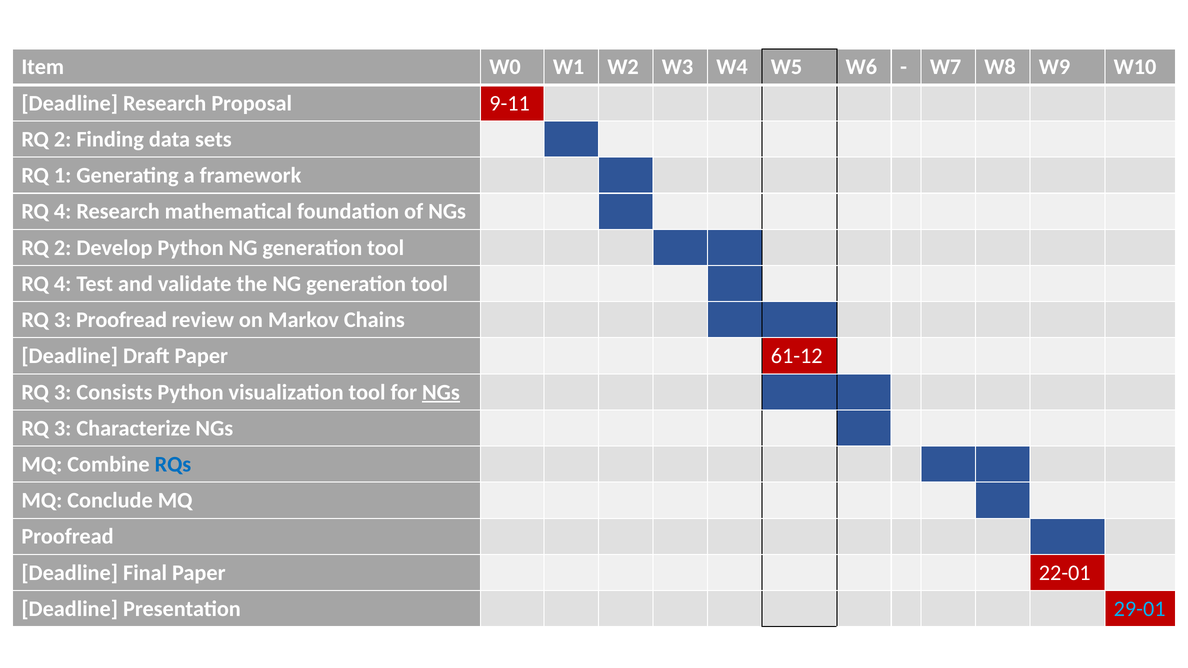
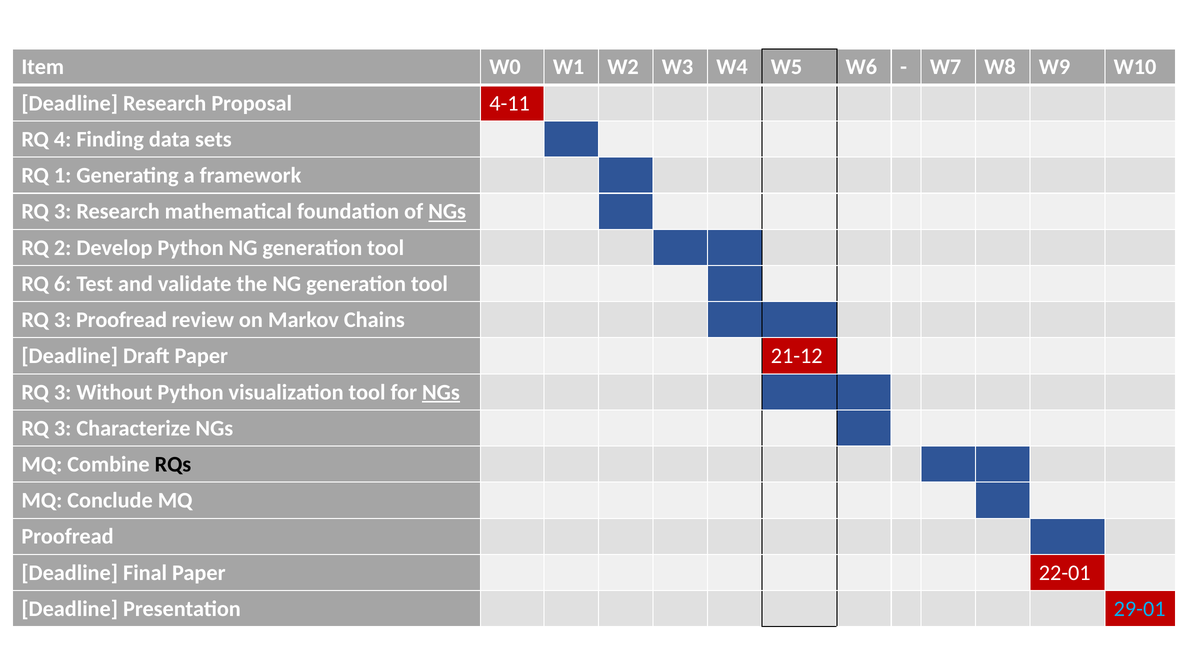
9-11: 9-11 -> 4-11 (510, 103)
2: 2 -> 4 (63, 139)
4: 4 -> 3 (63, 212)
NGs underline: none -> present (447, 212)
4: 4 -> 6 (63, 284)
61-12: 61-12 -> 21-12 (797, 356)
Consists: Consists -> Without (115, 392)
RQs colour: blue -> black (173, 465)
